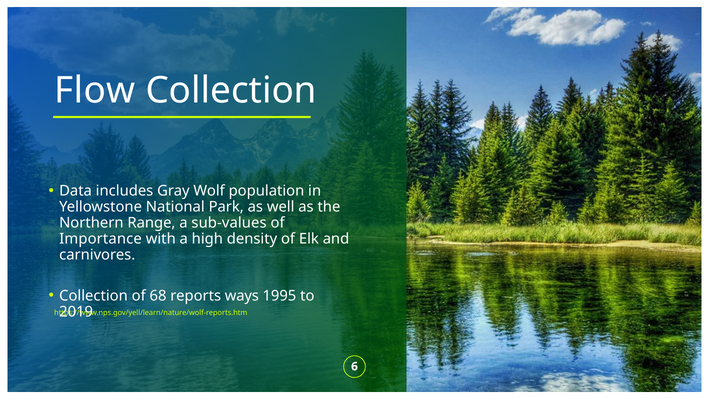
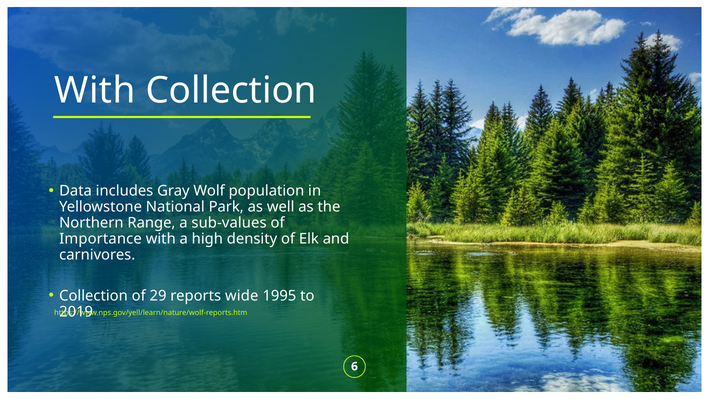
Flow: Flow -> With (95, 91)
68: 68 -> 29 (158, 296)
ways: ways -> wide (242, 296)
